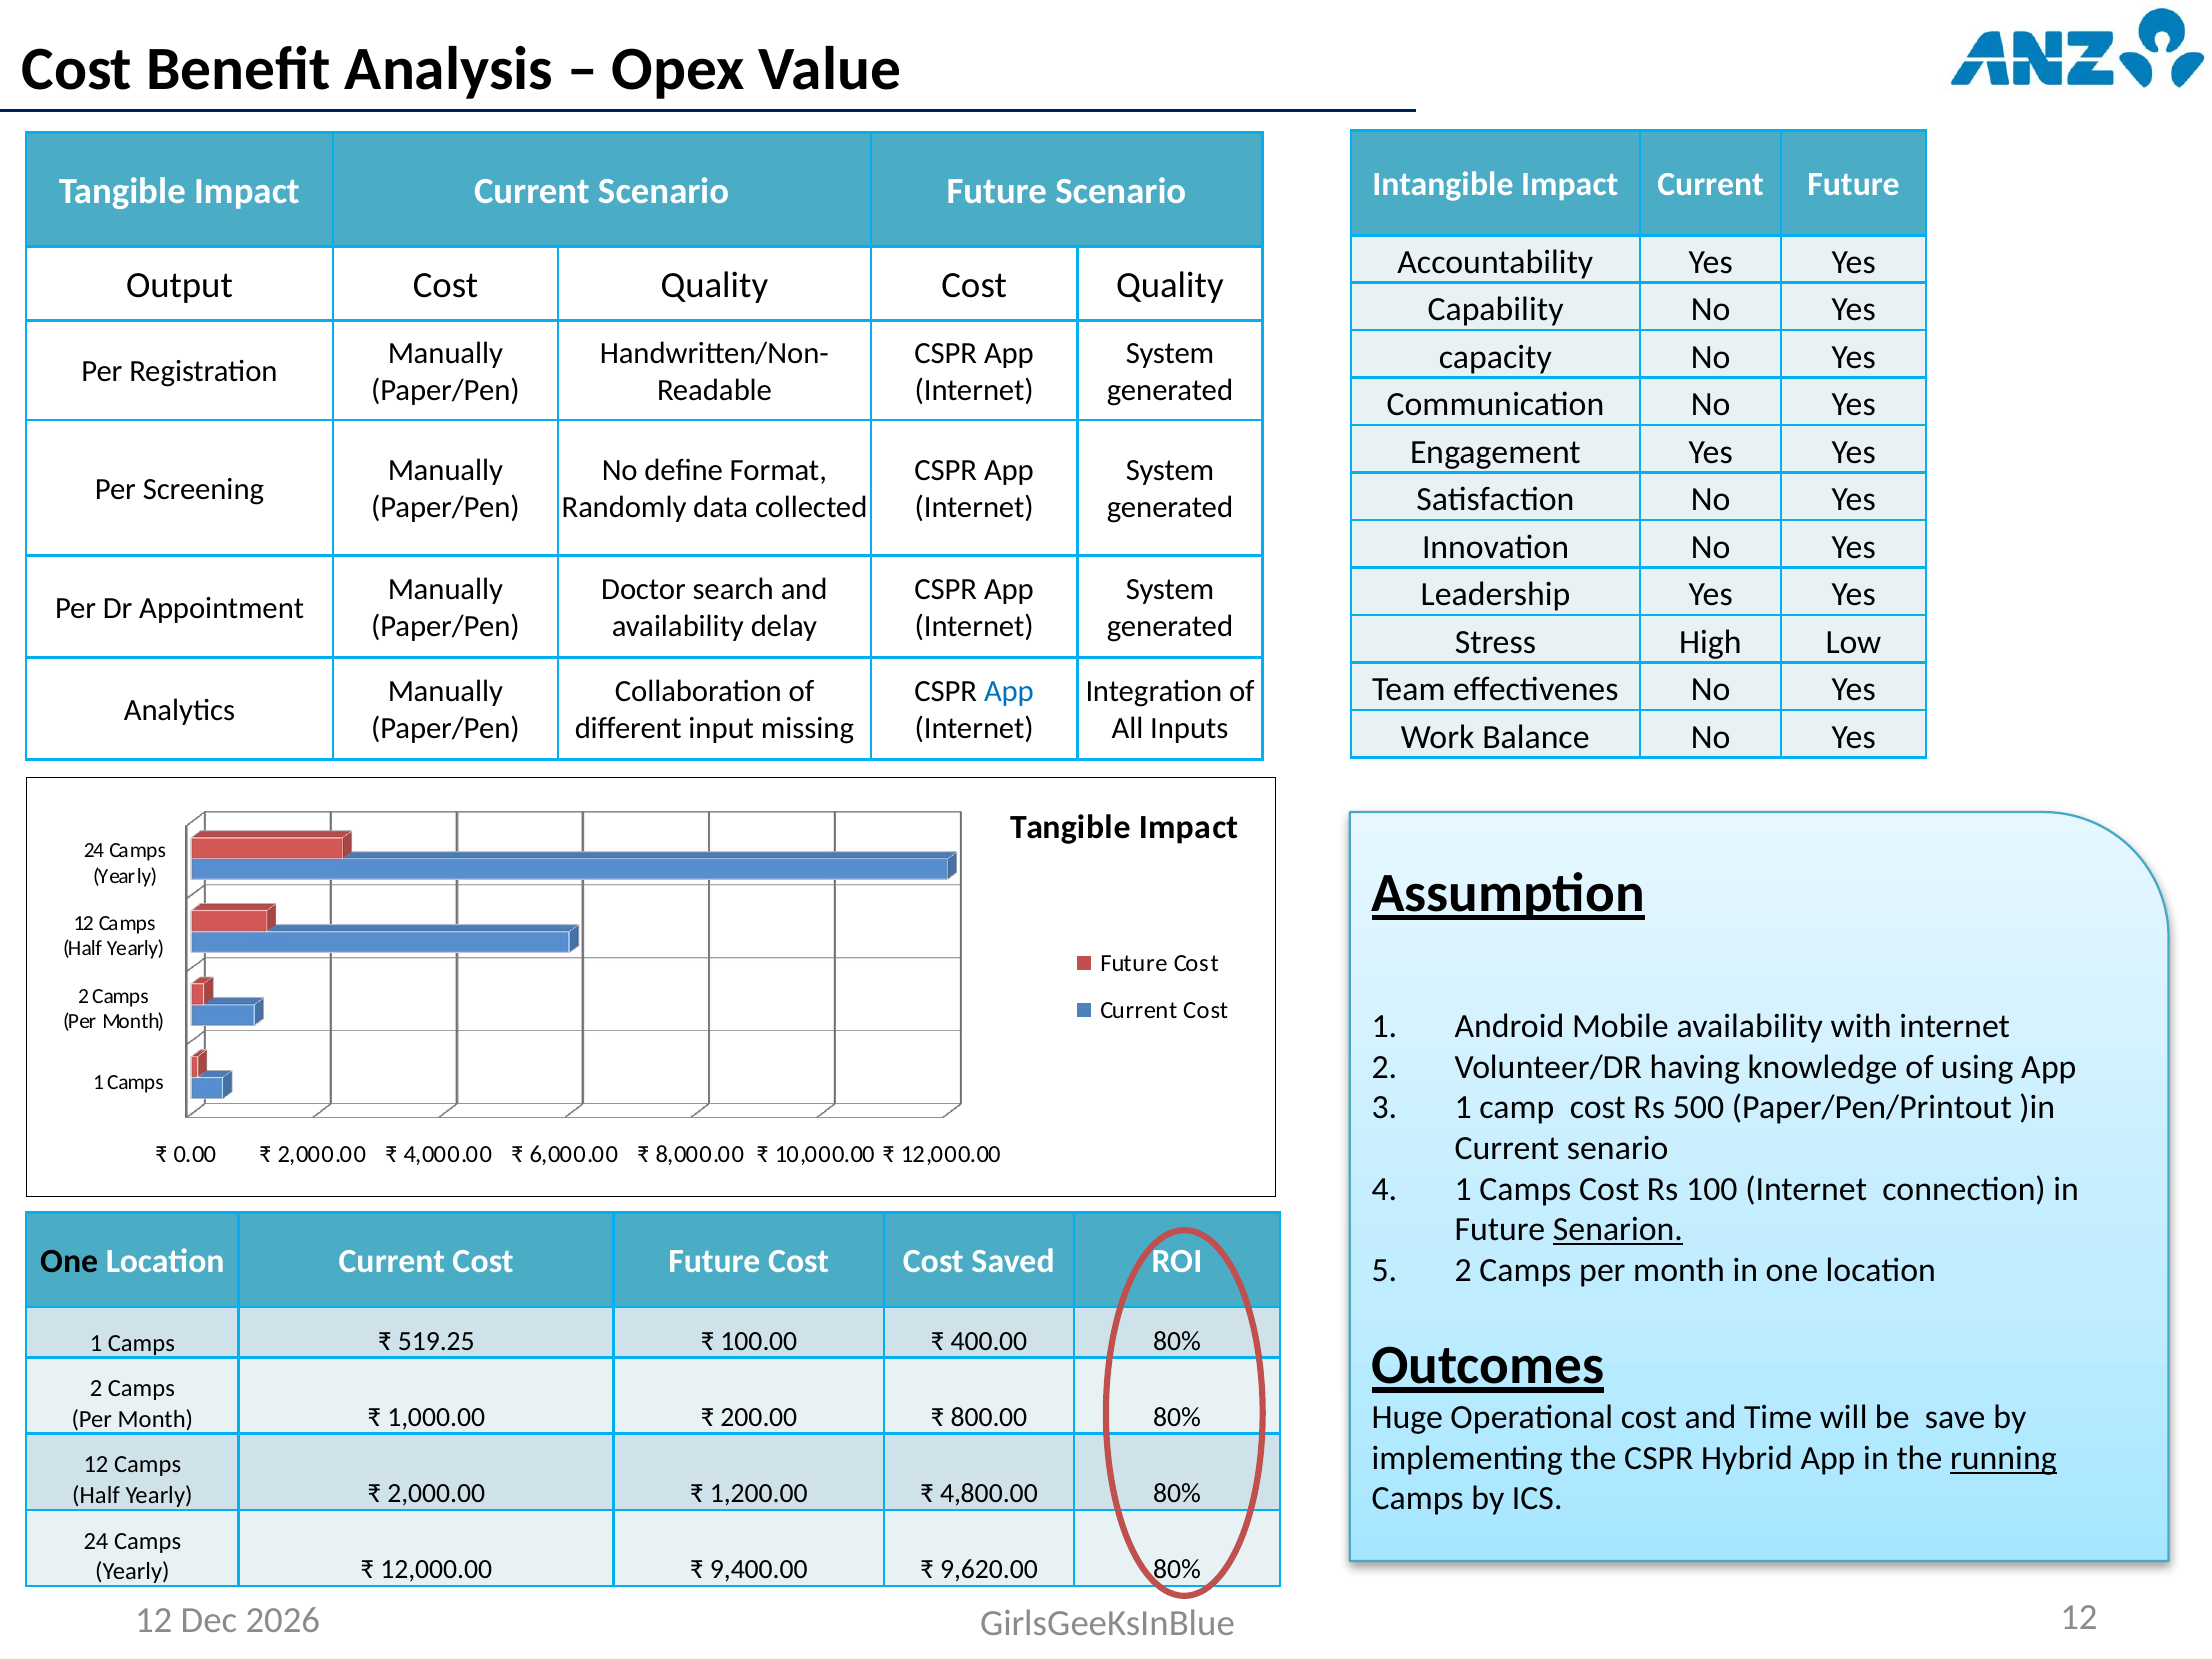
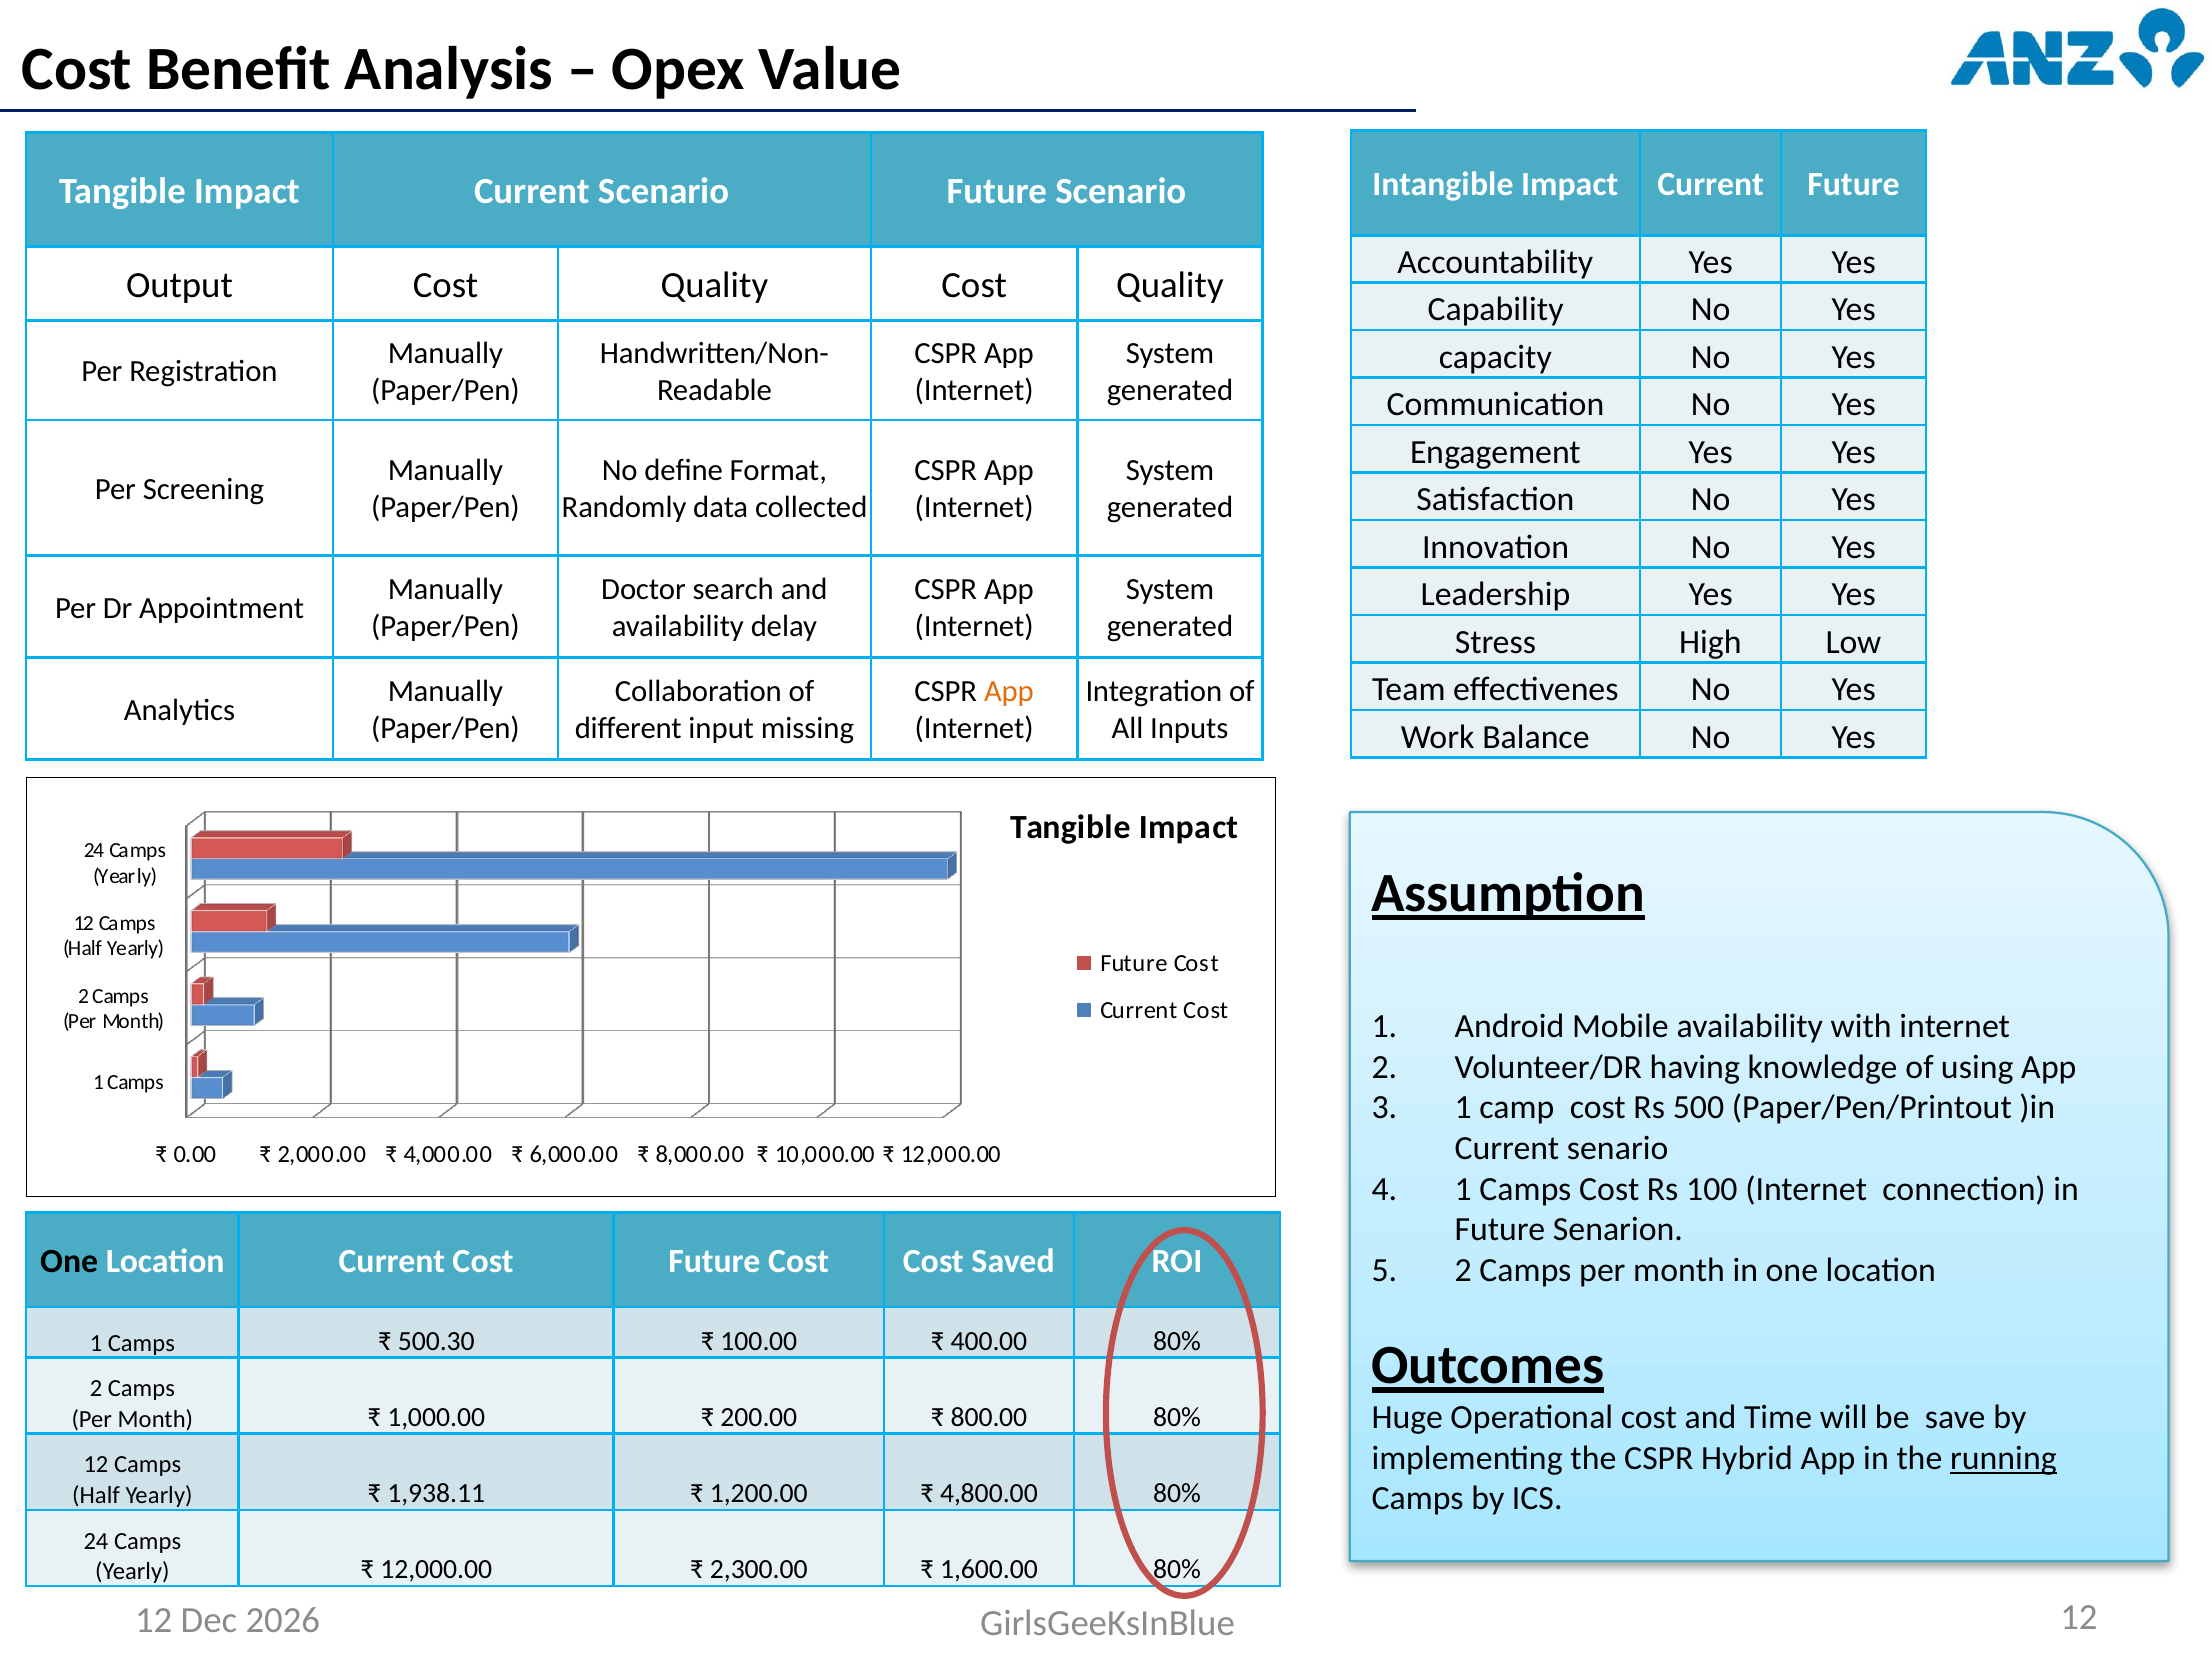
App colour: blue -> orange (1009, 691)
Senarion underline: present -> none (1618, 1229)
519.25: 519.25 -> 500.30 (436, 1341)
2,000.00: 2,000.00 -> 1,938.11 (436, 1493)
9,400.00: 9,400.00 -> 2,300.00 (759, 1569)
9,620.00: 9,620.00 -> 1,600.00 (989, 1569)
